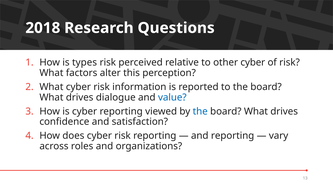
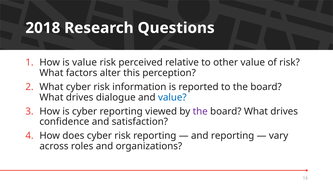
is types: types -> value (85, 63)
other cyber: cyber -> value (253, 63)
the colour: blue -> purple (200, 112)
